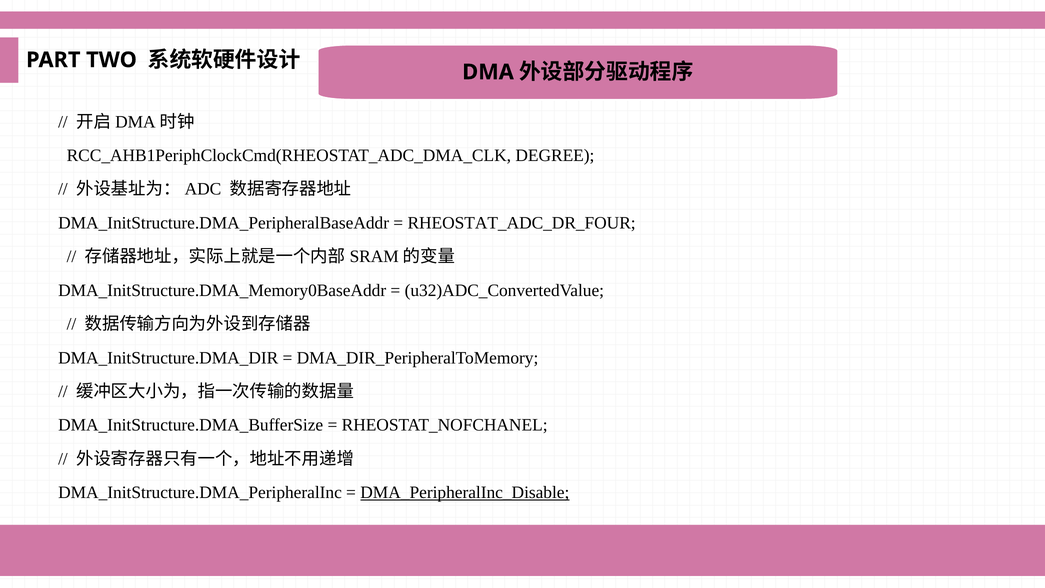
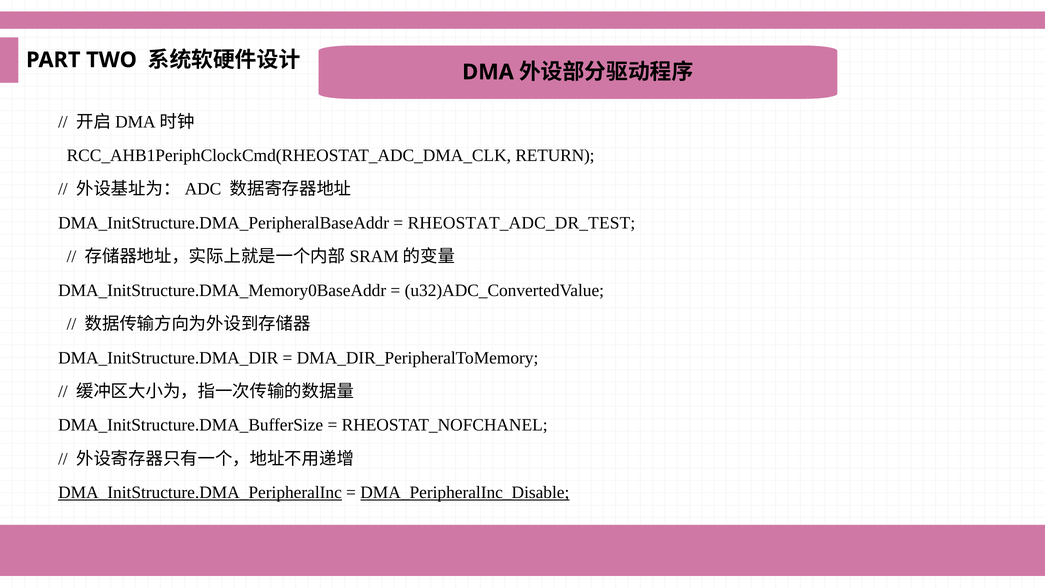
DEGREE: DEGREE -> RETURN (555, 155)
RHEOSTAT_ADC_DR_FOUR: RHEOSTAT_ADC_DR_FOUR -> RHEOSTAT_ADC_DR_TEST (521, 223)
DMA_InitStructure.DMA_PeripheralInc underline: none -> present (200, 492)
